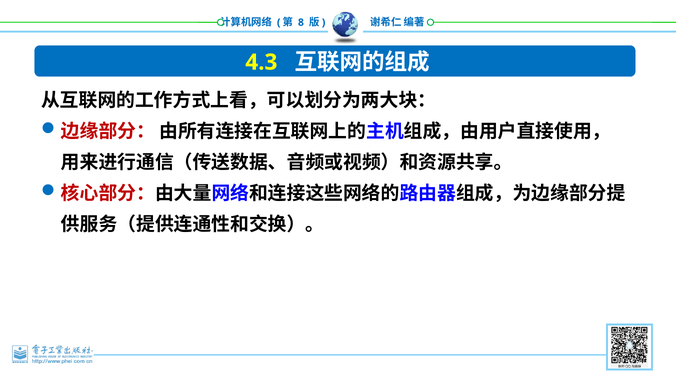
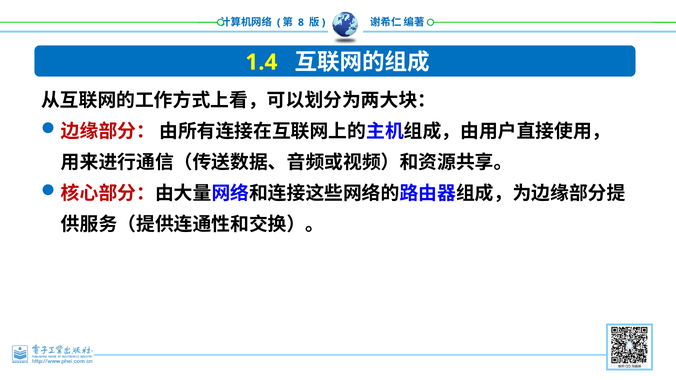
4.3: 4.3 -> 1.4 (261, 62)
